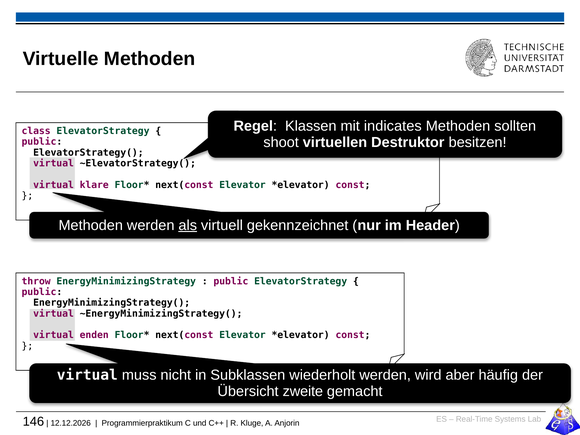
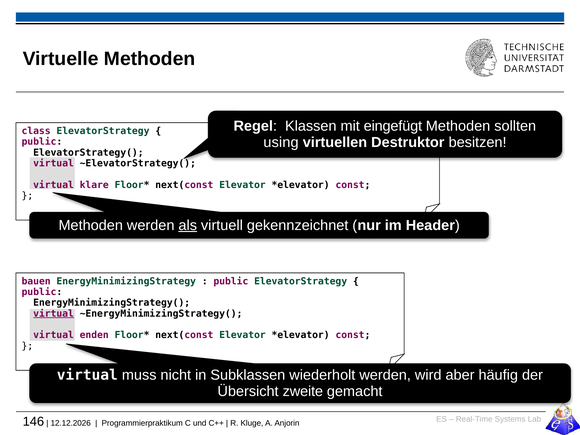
indicates: indicates -> eingefügt (393, 126)
shoot: shoot -> using (281, 142)
throw: throw -> bauen (36, 281)
virtual underline: none -> present (54, 314)
